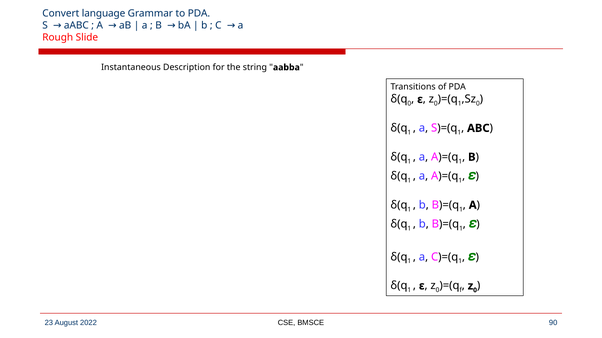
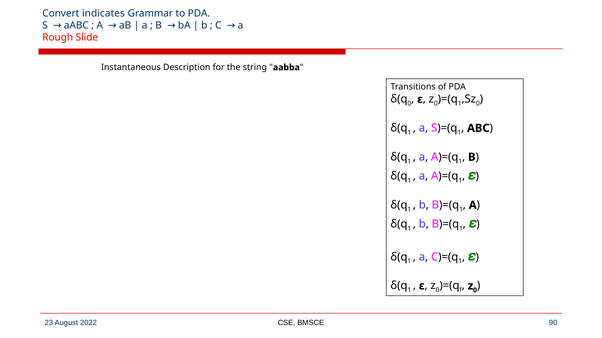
language: language -> indicates (103, 13)
